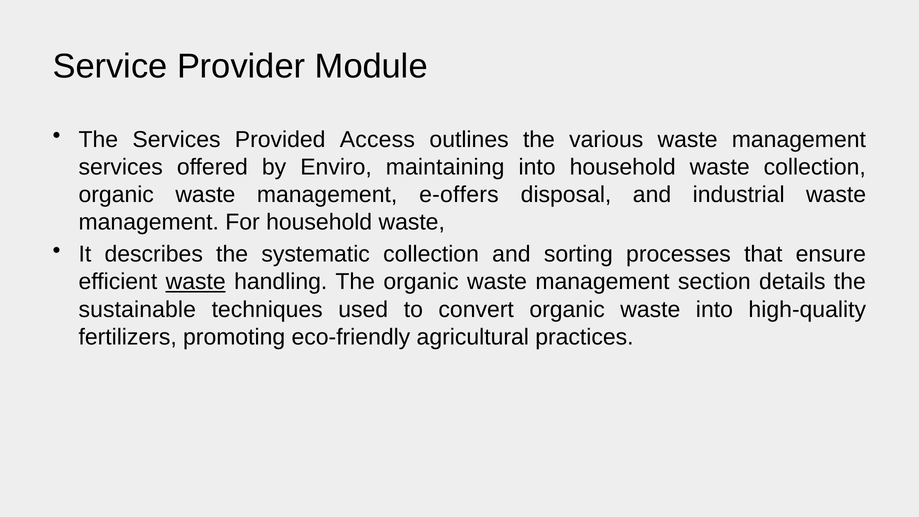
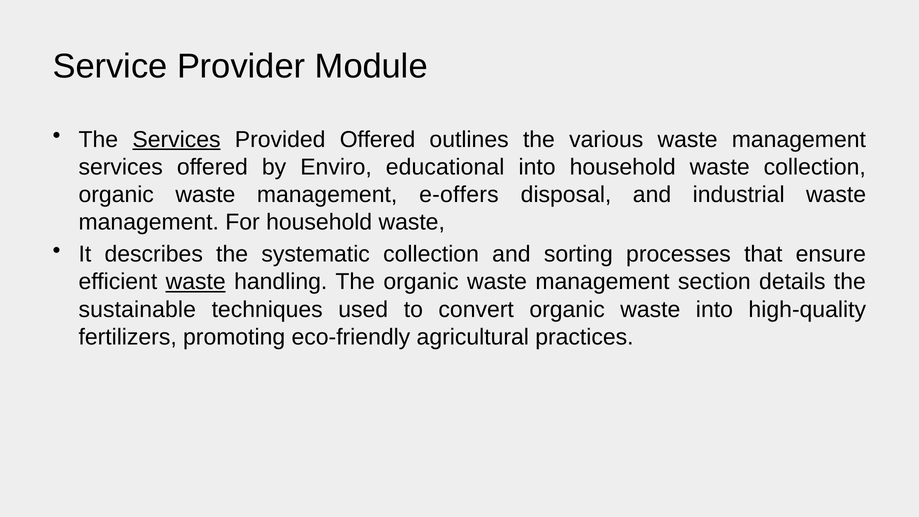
Services underline: none -> present (177, 139)
Provided Access: Access -> Offered (378, 139)
maintaining: maintaining -> educational (445, 167)
